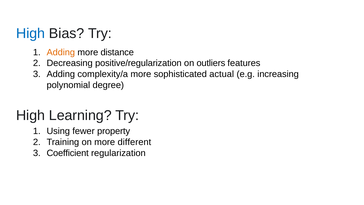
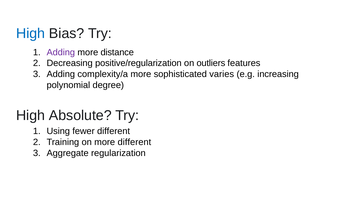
Adding colour: orange -> purple (61, 52)
actual: actual -> varies (222, 74)
Learning: Learning -> Absolute (80, 115)
fewer property: property -> different (114, 131)
Coefficient: Coefficient -> Aggregate (68, 153)
